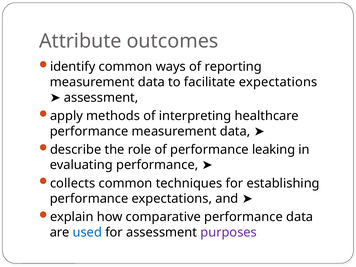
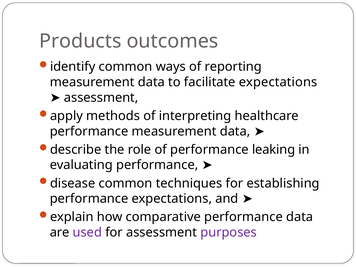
Attribute: Attribute -> Products (80, 41)
collects: collects -> disease (73, 183)
used colour: blue -> purple (87, 232)
